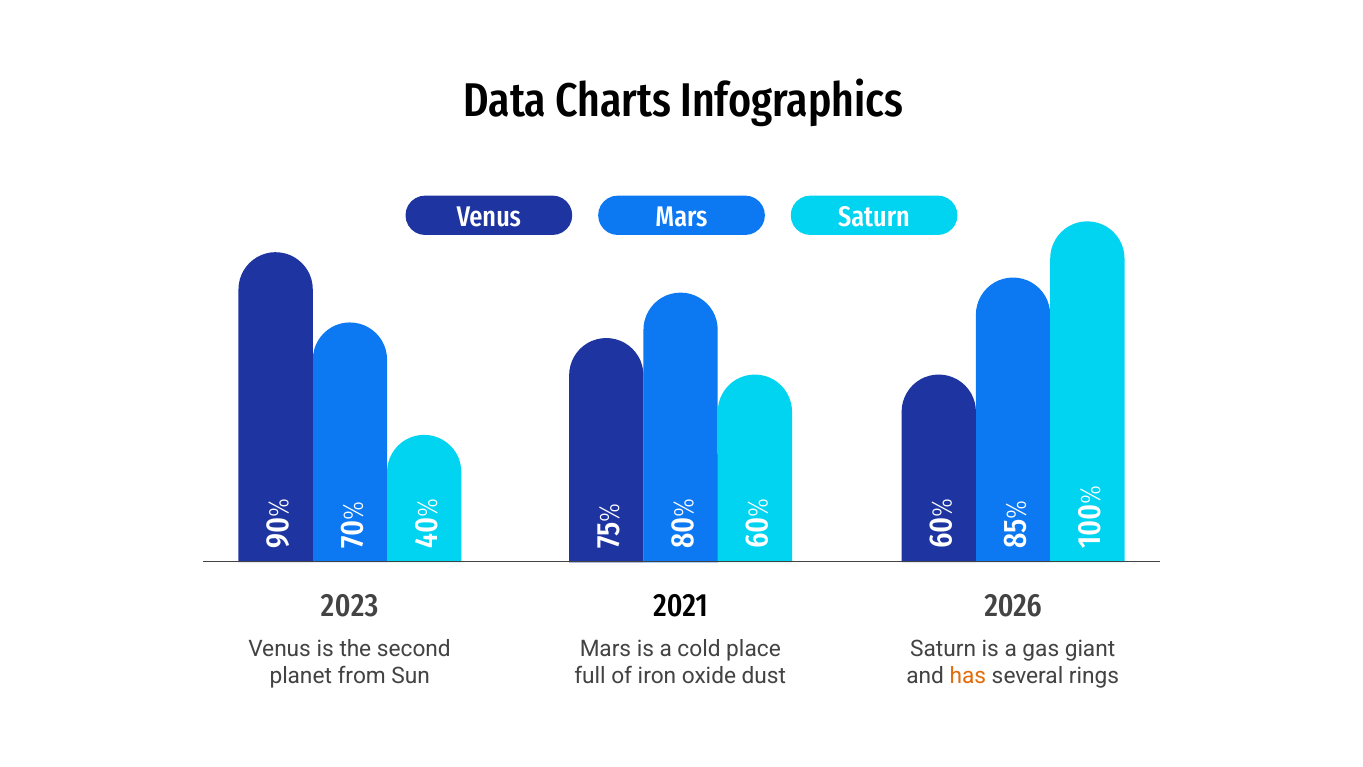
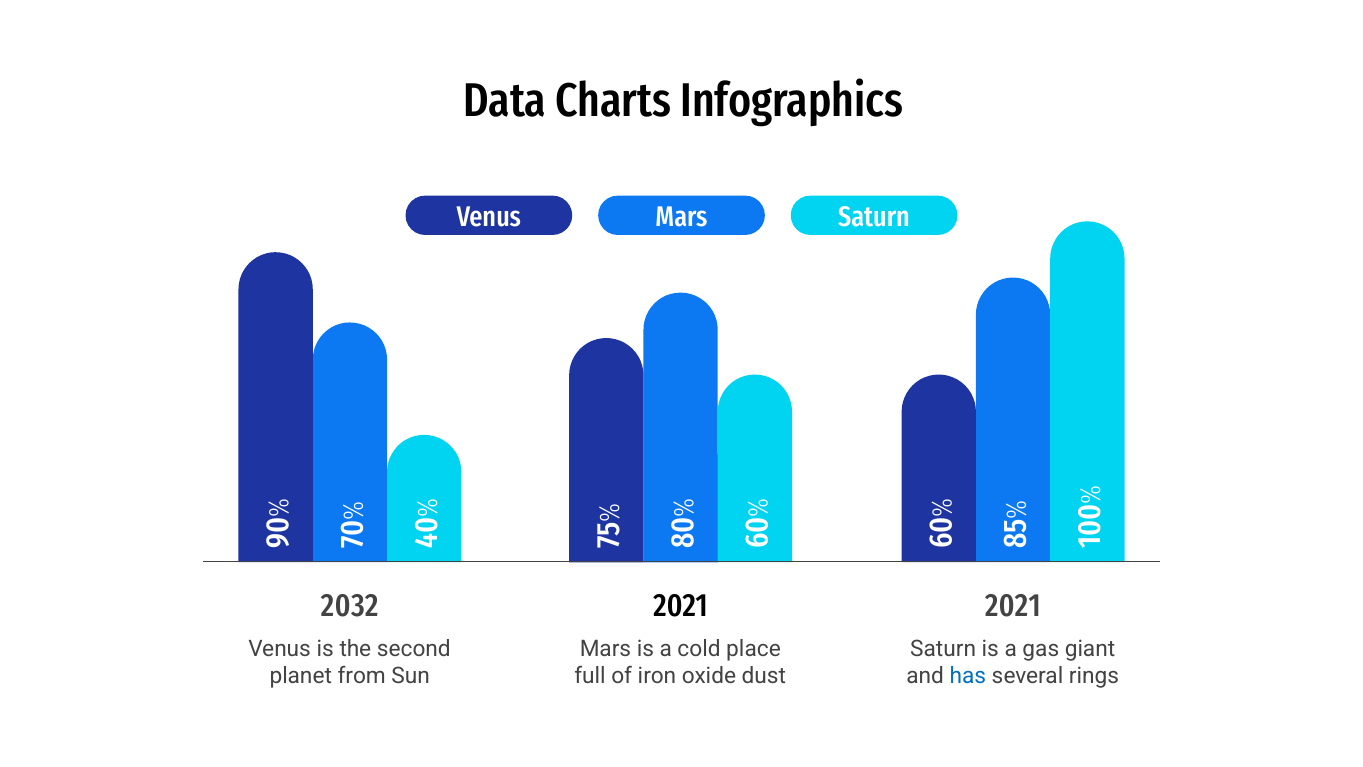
2023: 2023 -> 2032 (350, 605)
2026: 2026 -> 2021 (1013, 605)
has colour: orange -> blue (968, 676)
